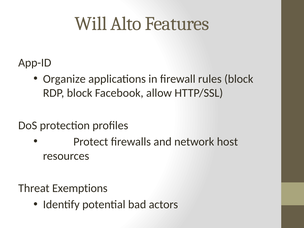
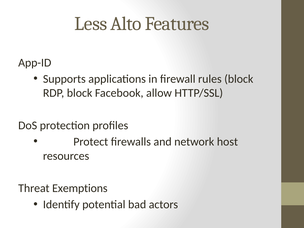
Will: Will -> Less (91, 24)
Organize: Organize -> Supports (64, 79)
